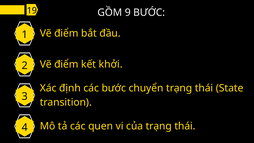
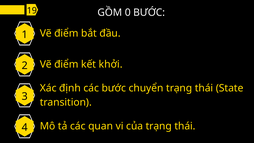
9: 9 -> 0 (128, 12)
quen: quen -> quan (101, 126)
